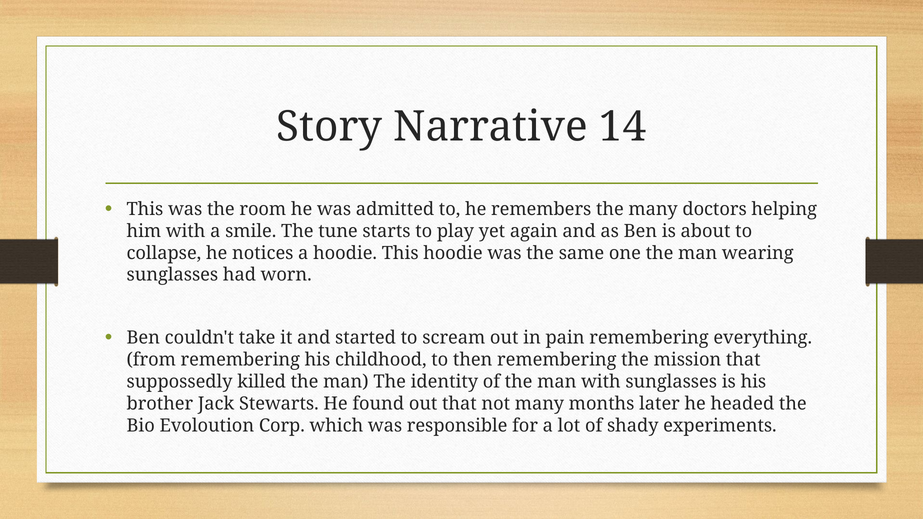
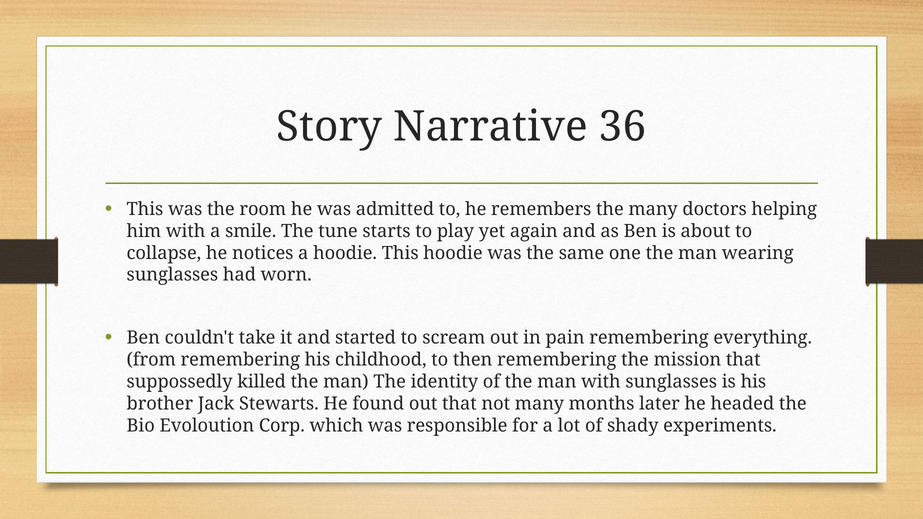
14: 14 -> 36 (623, 127)
